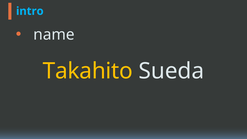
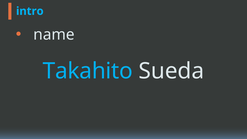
Takahito colour: yellow -> light blue (88, 71)
